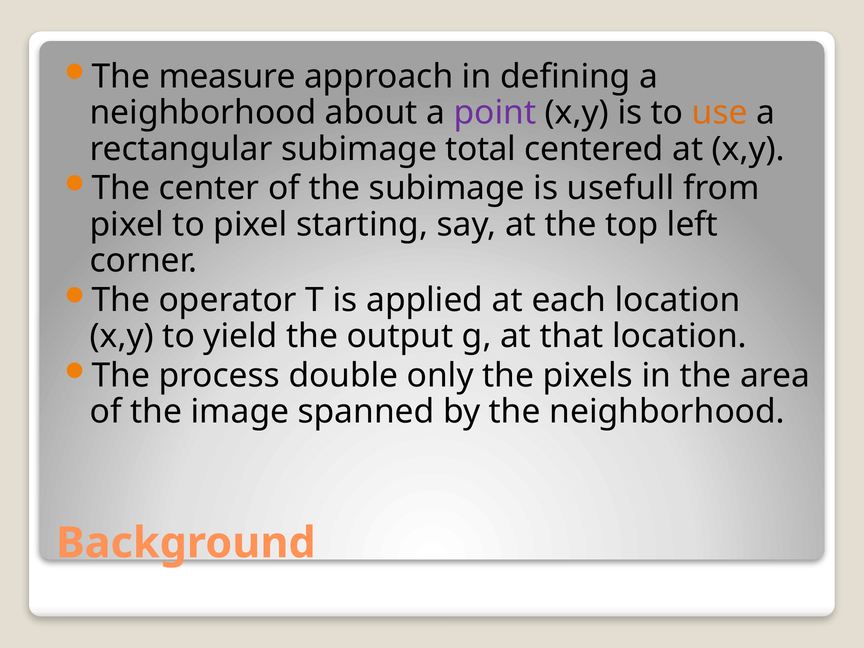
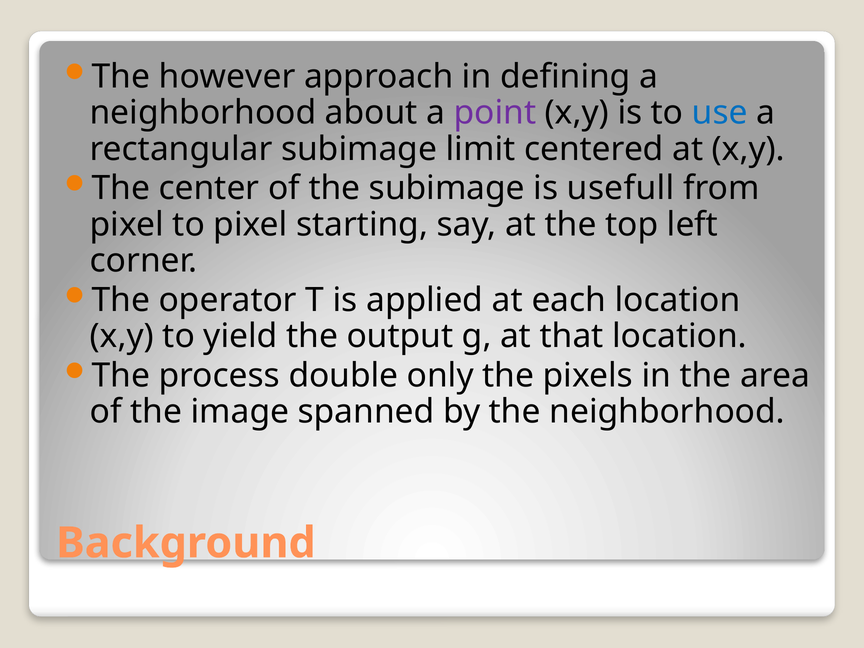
measure: measure -> however (227, 77)
use colour: orange -> blue (720, 113)
total: total -> limit (481, 149)
